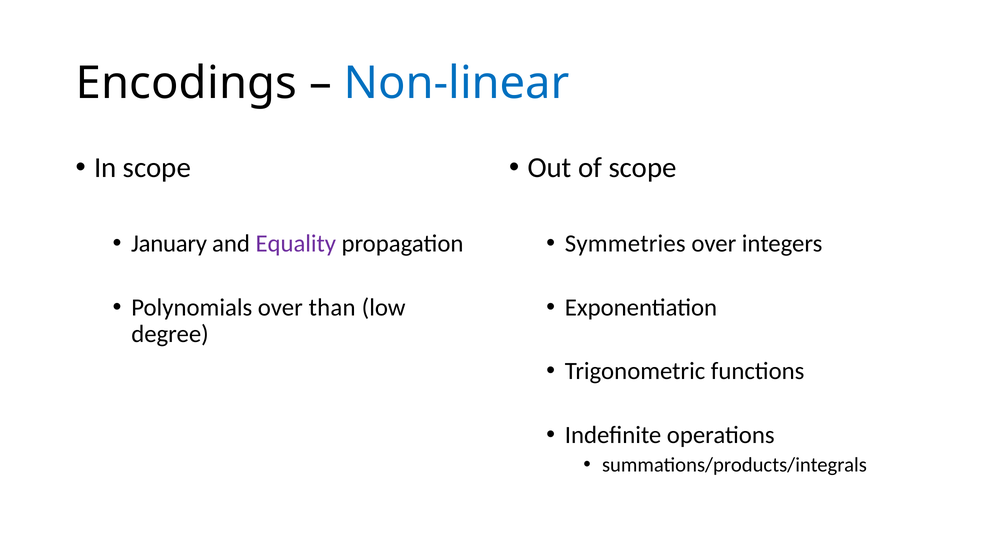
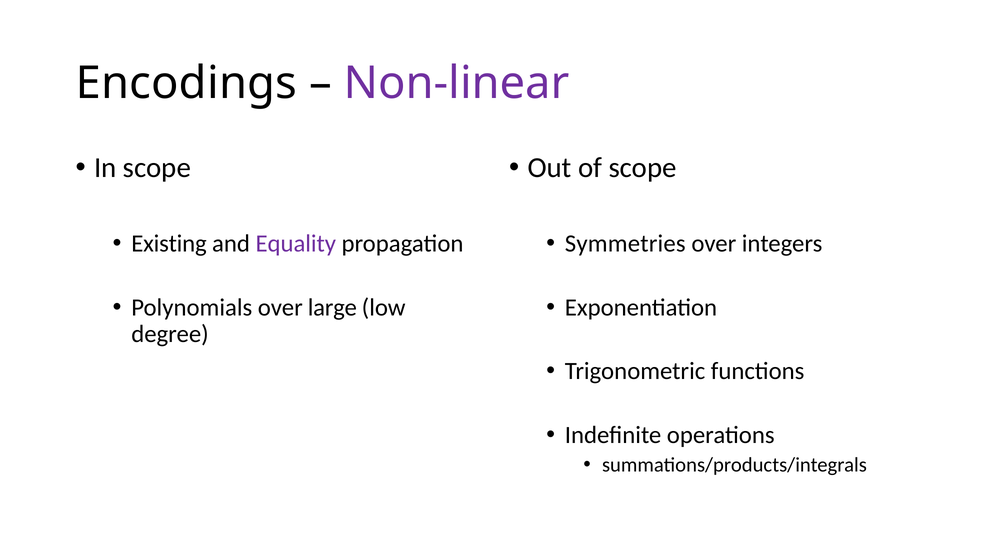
Non-linear colour: blue -> purple (457, 83)
January: January -> Existing (169, 243)
than: than -> large (332, 307)
